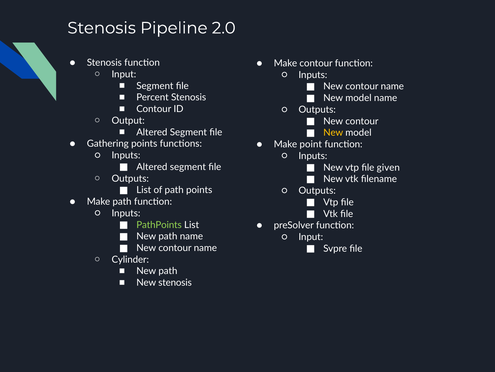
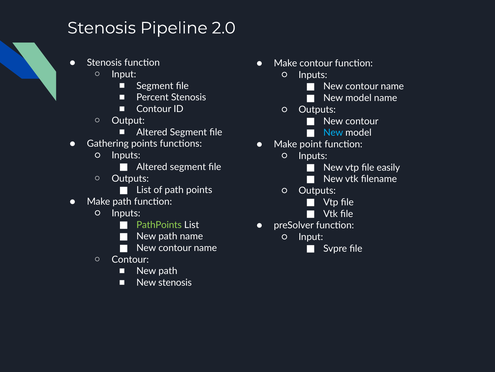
New colour: yellow -> light blue (333, 133)
given: given -> easily (388, 167)
Cylinder: Cylinder -> Contour (130, 259)
